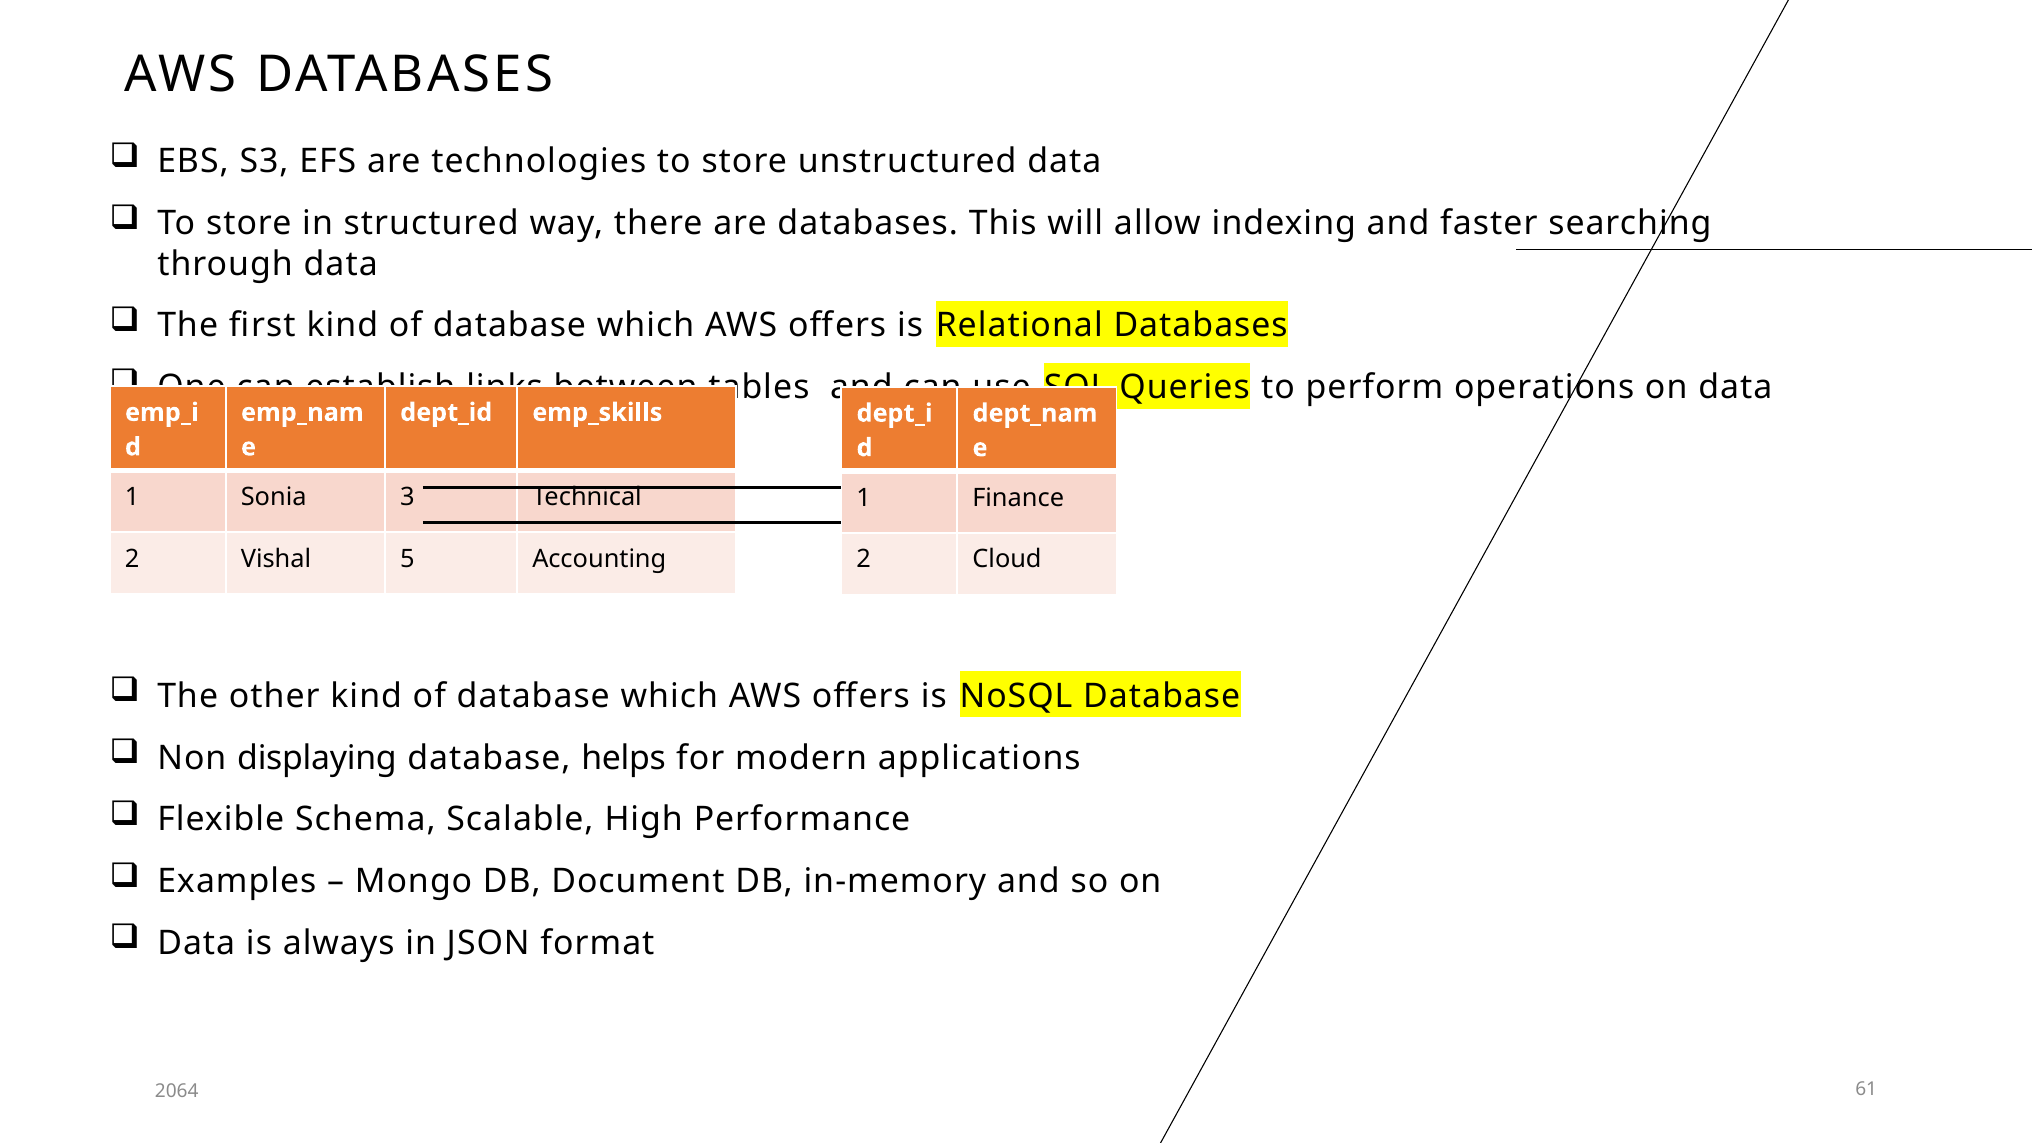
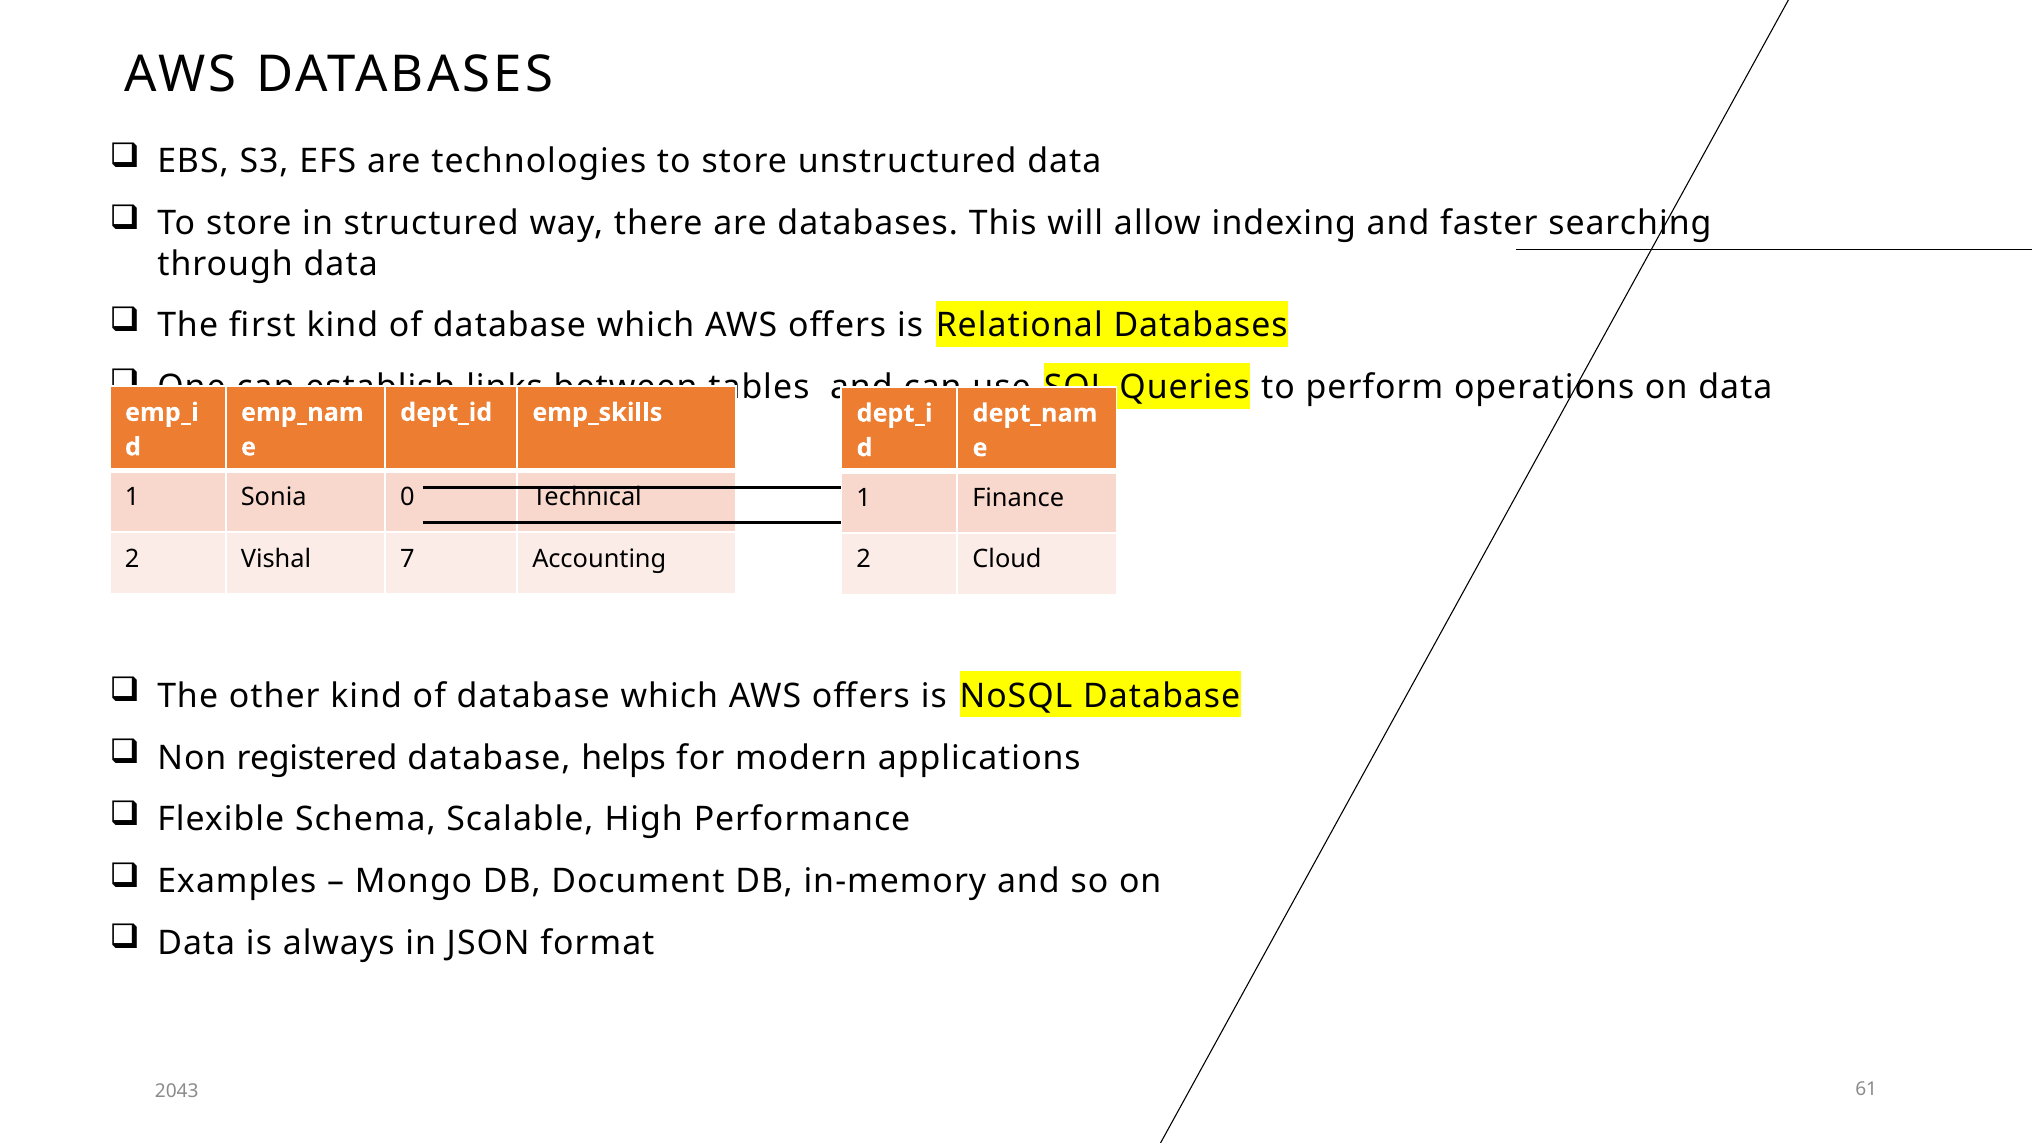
3: 3 -> 0 (407, 497)
5: 5 -> 7 (407, 559)
displaying: displaying -> registered (317, 758)
2064: 2064 -> 2043 (177, 1091)
